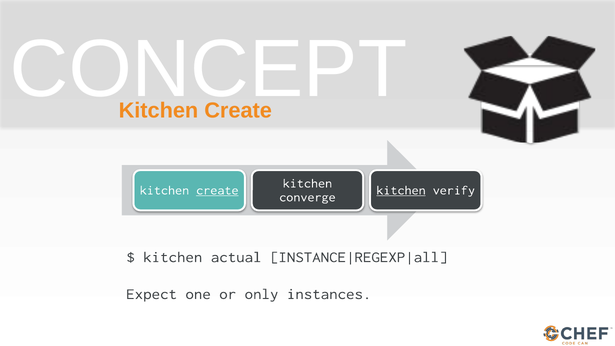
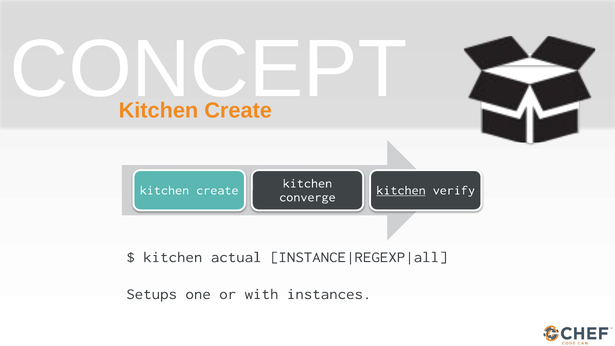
create underline: present -> none (217, 190)
Expect: Expect -> Setups (152, 294)
only: only -> with (262, 294)
